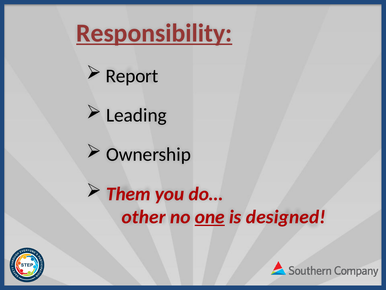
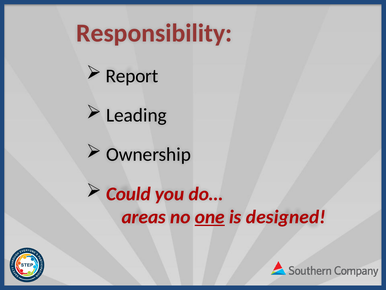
Responsibility underline: present -> none (154, 33)
Them: Them -> Could (128, 194)
other: other -> areas (144, 217)
